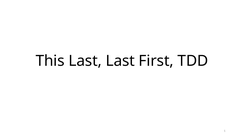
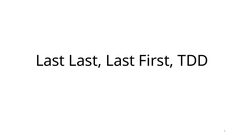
This: This -> Last (50, 61)
